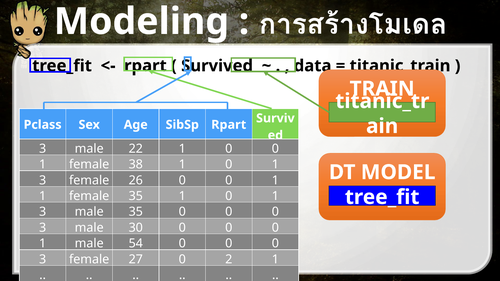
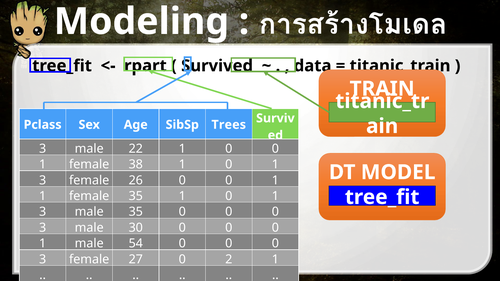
SibSp Rpart: Rpart -> Trees (229, 125)
